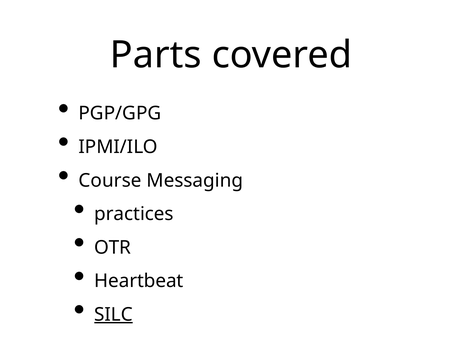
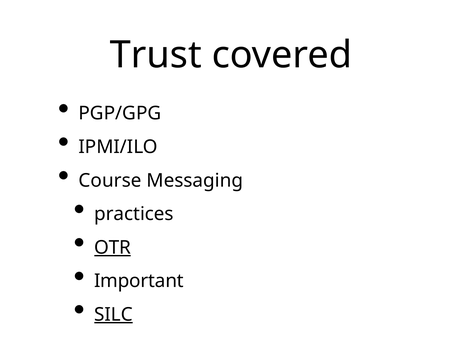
Parts: Parts -> Trust (156, 55)
OTR underline: none -> present (113, 248)
Heartbeat: Heartbeat -> Important (139, 281)
